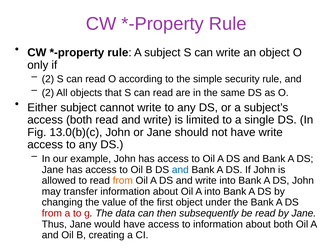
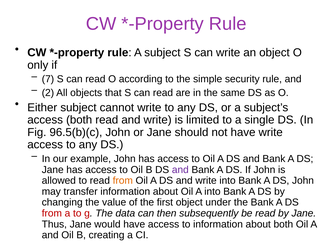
2: 2 -> 7 (48, 79)
13.0(b)(c: 13.0(b)(c -> 96.5(b)(c (76, 132)
and colour: blue -> purple (180, 169)
